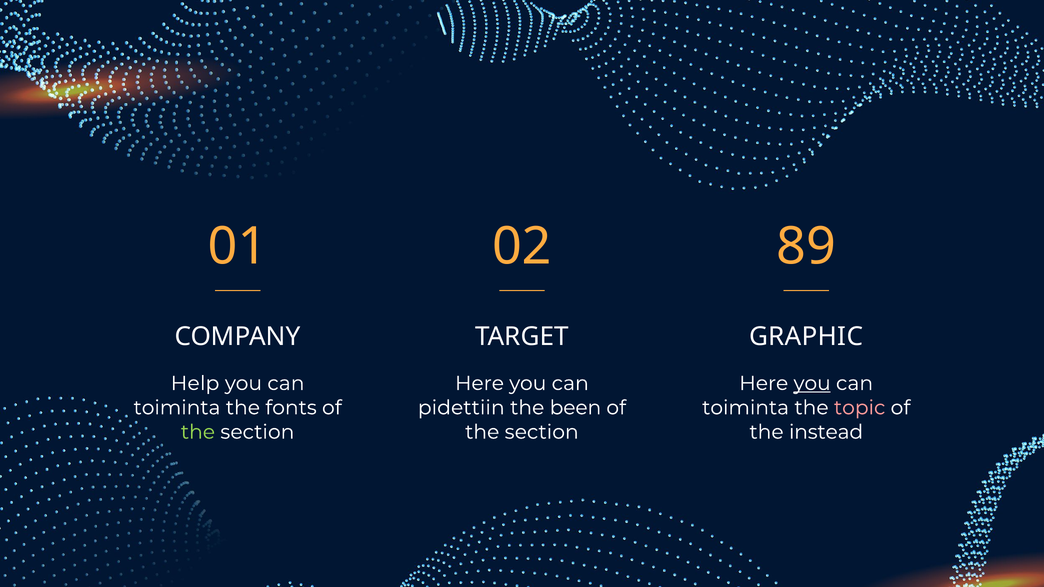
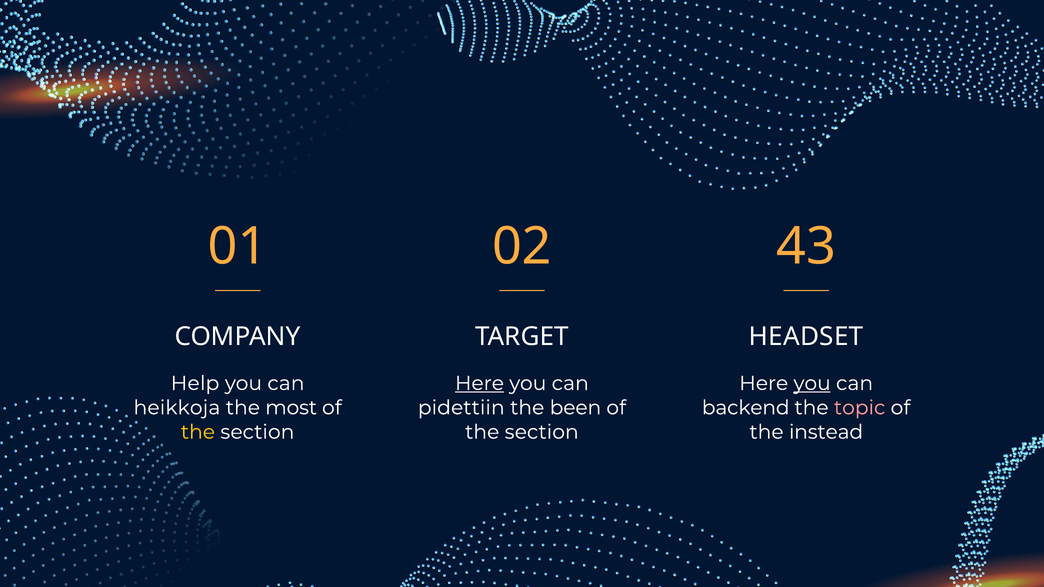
89: 89 -> 43 (806, 247)
GRAPHIC: GRAPHIC -> HEADSET (806, 337)
Here underline: none -> present (479, 383)
toiminta: toiminta -> heikkoja (177, 408)
fonts: fonts -> most (291, 408)
toiminta: toiminta -> backend (746, 408)
the colour: light green -> yellow (198, 432)
